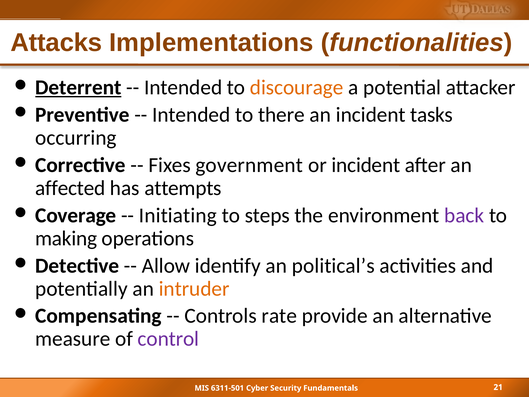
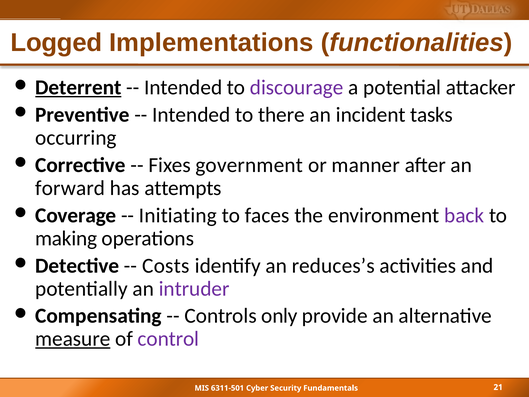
Attacks: Attacks -> Logged (56, 43)
discourage colour: orange -> purple (297, 87)
or incident: incident -> manner (366, 165)
affected: affected -> forward (70, 188)
steps: steps -> faces (267, 215)
Allow: Allow -> Costs (166, 265)
political’s: political’s -> reduces’s (333, 265)
intruder colour: orange -> purple (194, 288)
rate: rate -> only (279, 316)
measure underline: none -> present (73, 339)
